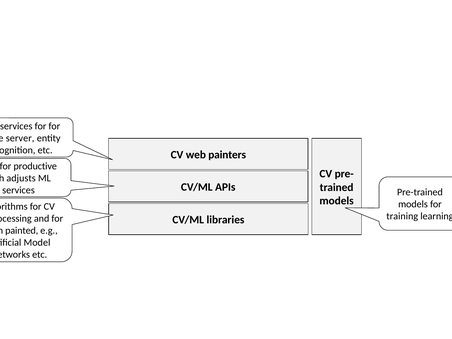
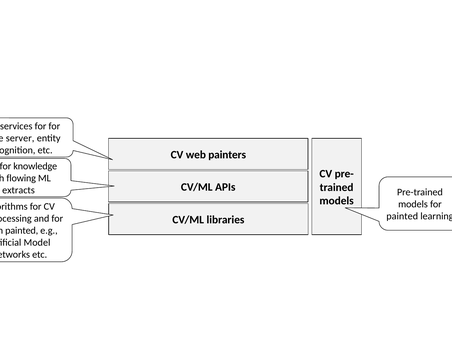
productive: productive -> knowledge (35, 166)
adjusts: adjusts -> flowing (21, 178)
services: services -> extracts (19, 190)
training: training -> painted (402, 216)
